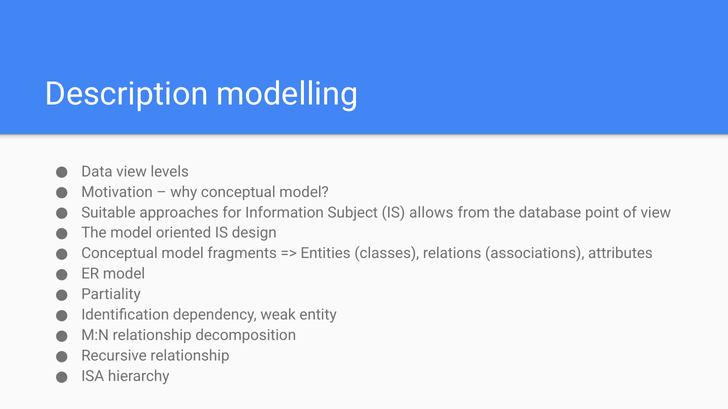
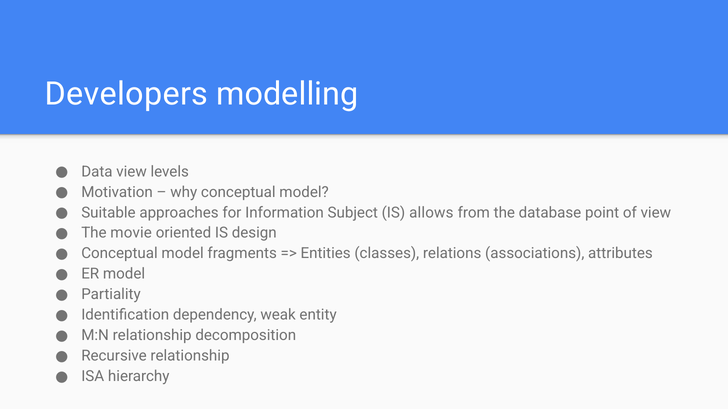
Description: Description -> Developers (126, 94)
The model: model -> movie (131, 233)
